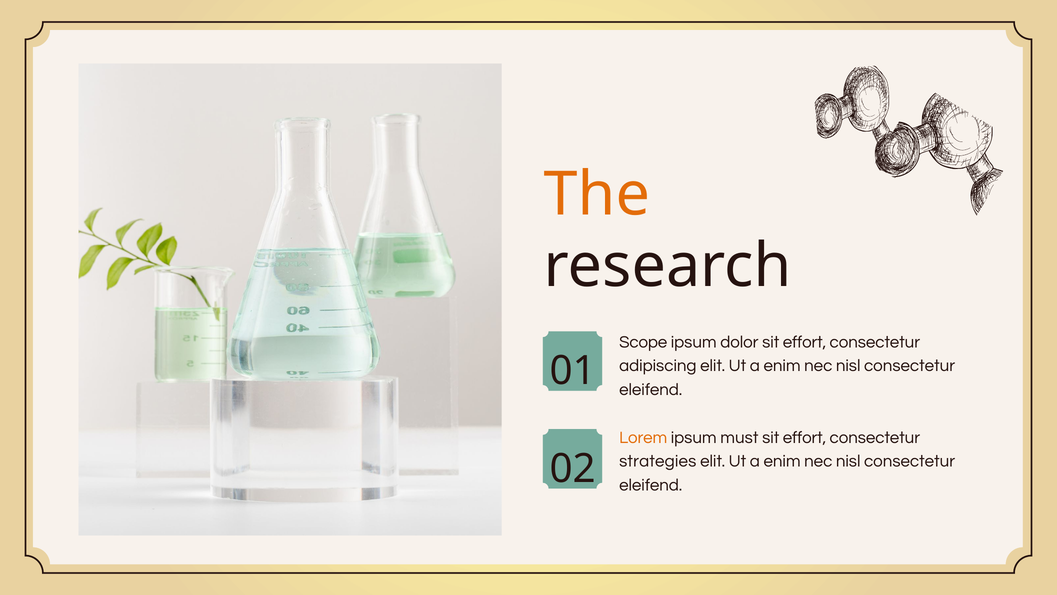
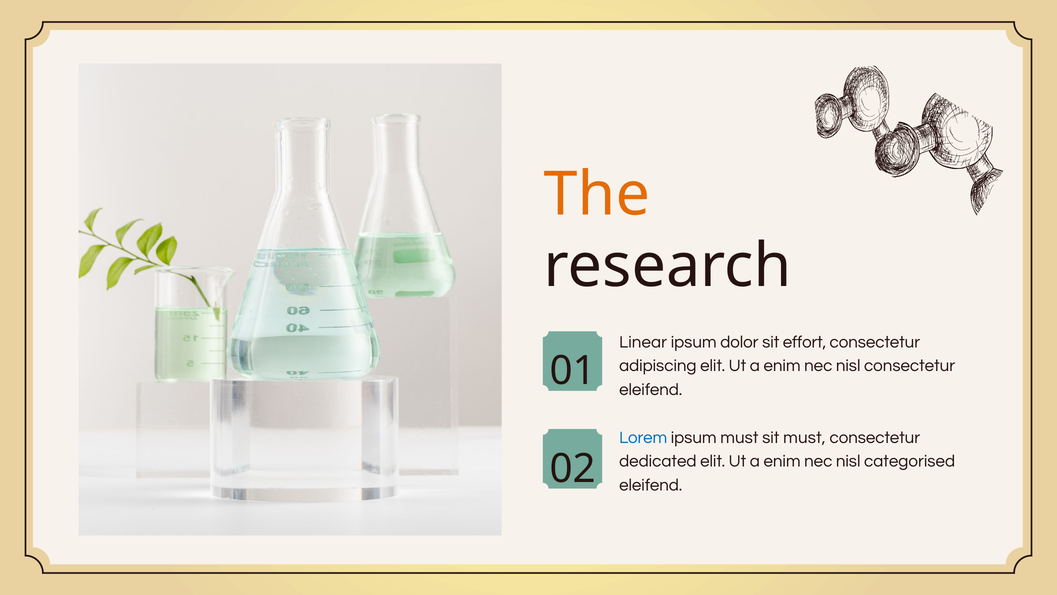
Scope: Scope -> Linear (643, 342)
Lorem colour: orange -> blue (643, 437)
effort: effort -> must (804, 437)
strategies: strategies -> dedicated (658, 461)
consectetur: consectetur -> categorised (910, 461)
